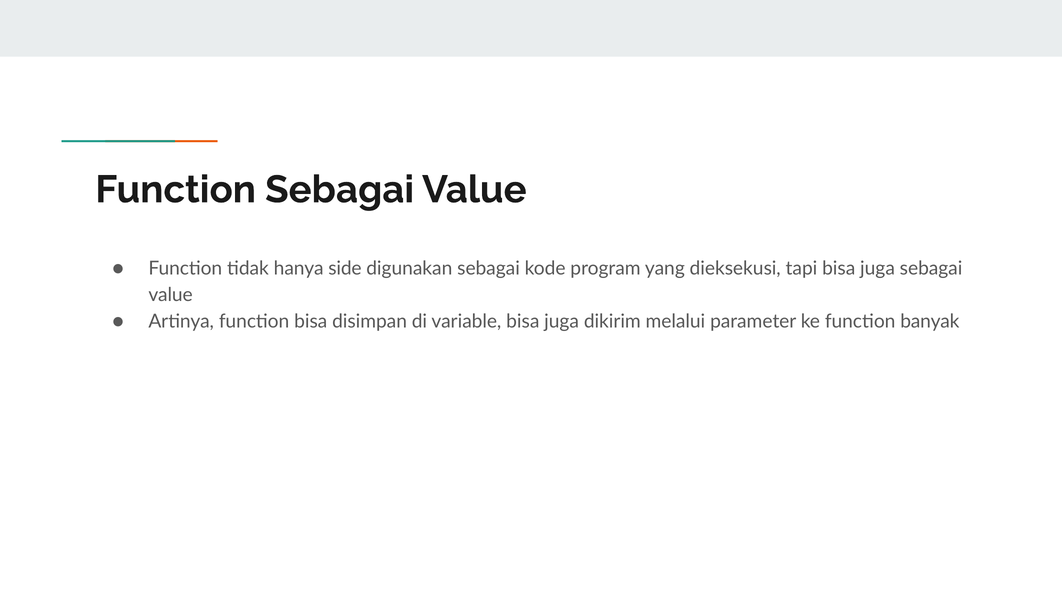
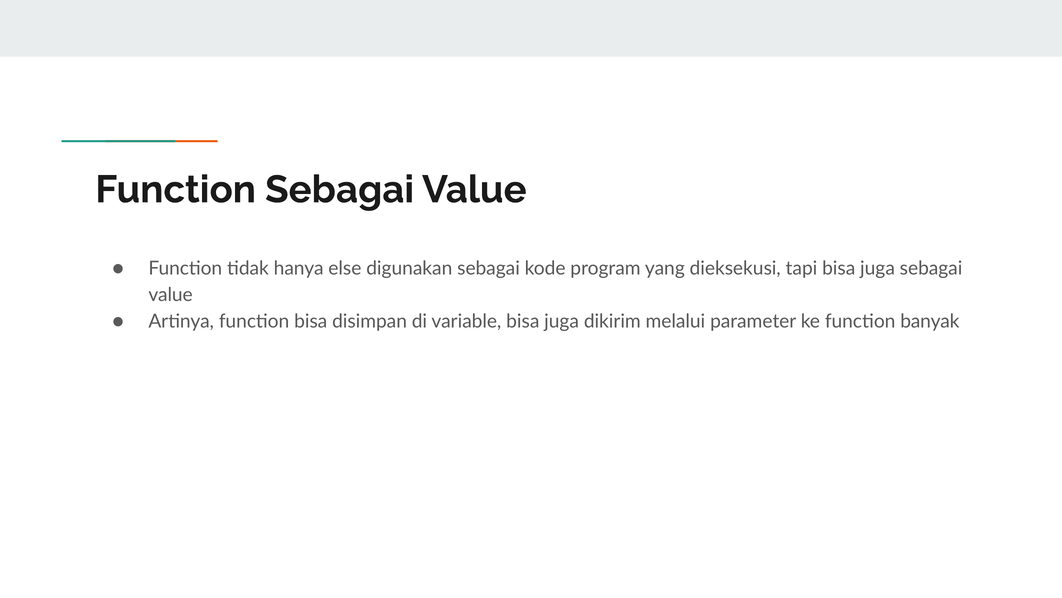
side: side -> else (345, 268)
